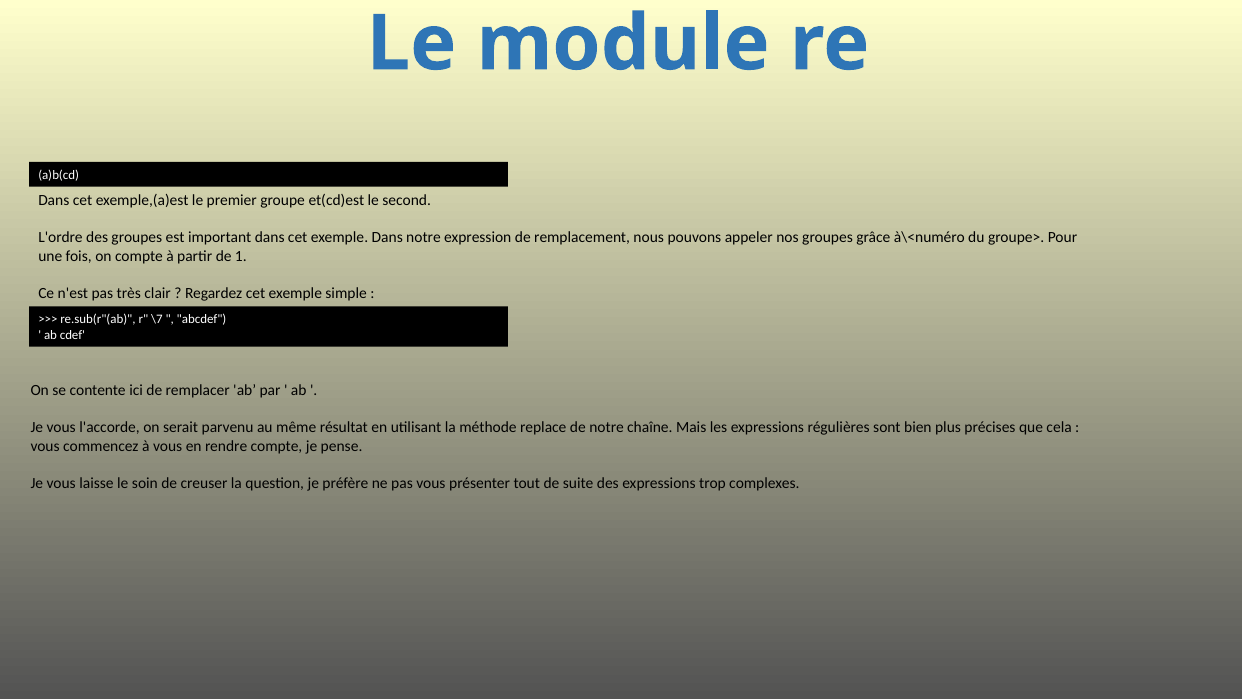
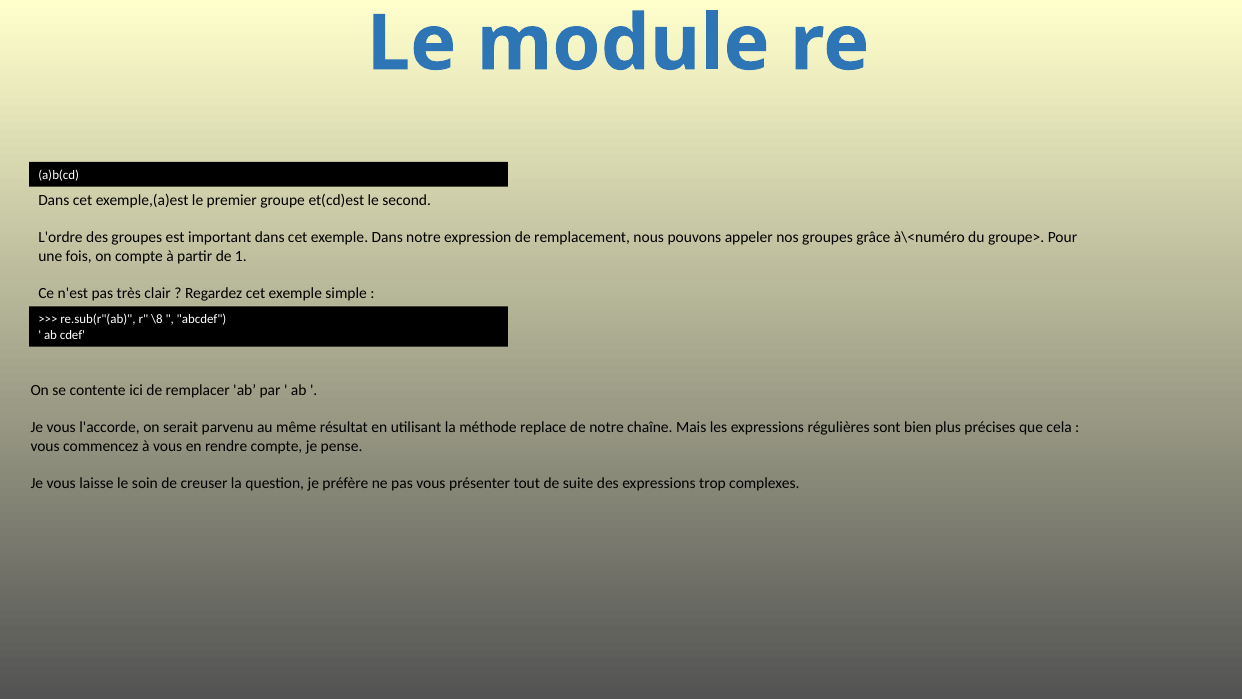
\7: \7 -> \8 (157, 320)
